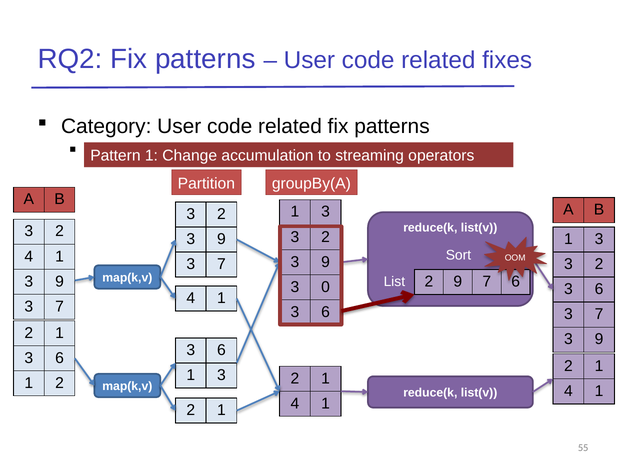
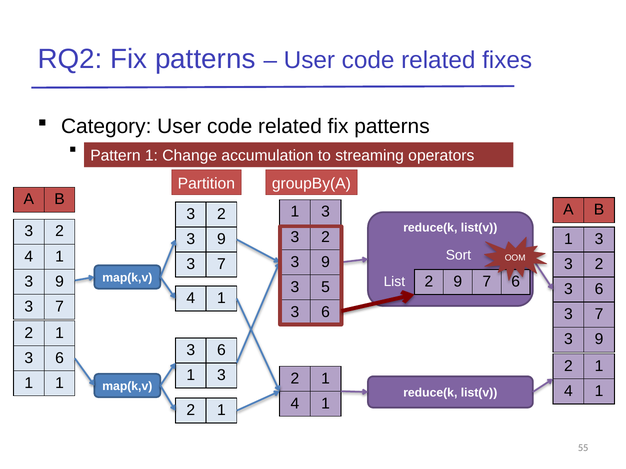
0: 0 -> 5 (326, 287)
2: 2 -> 1 (60, 383)
